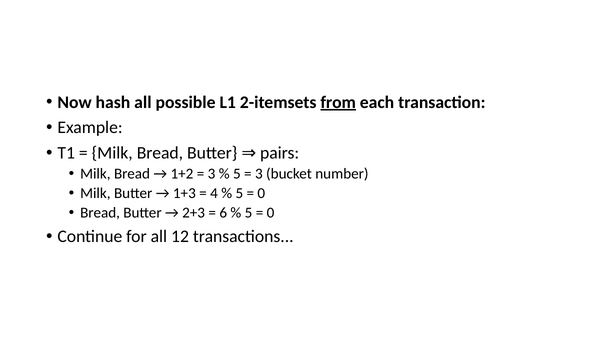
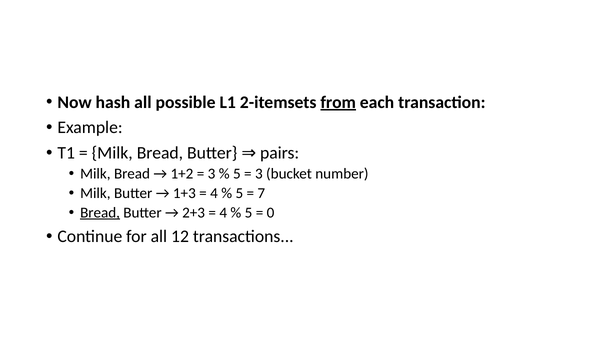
0: 0 -> 7 (261, 193)
Bread underline: none -> present (100, 213)
6: 6 -> 4 (223, 213)
